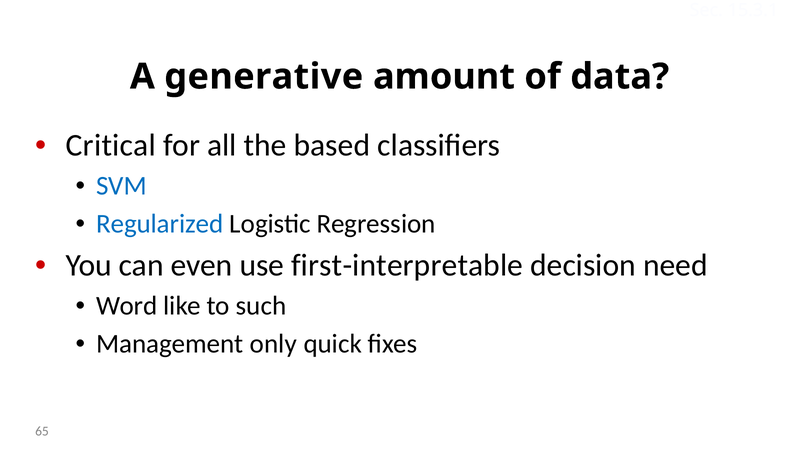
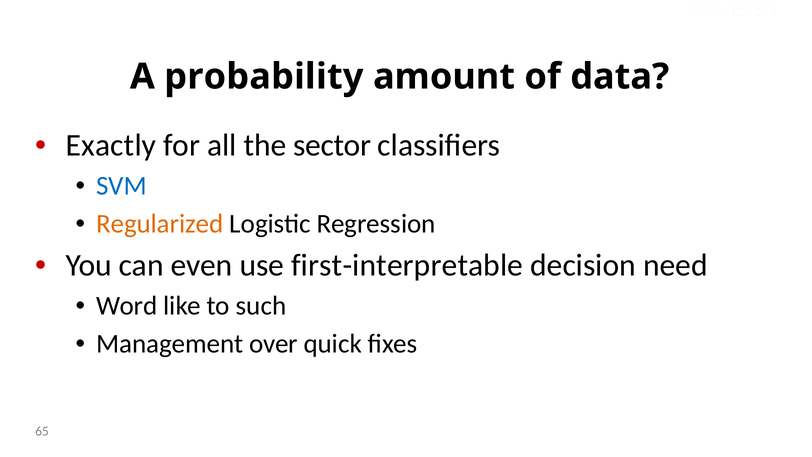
generative: generative -> probability (264, 77)
Critical: Critical -> Exactly (111, 145)
based: based -> sector (332, 145)
Regularized colour: blue -> orange (160, 224)
only: only -> over (274, 344)
